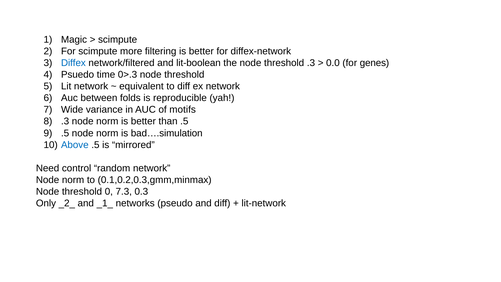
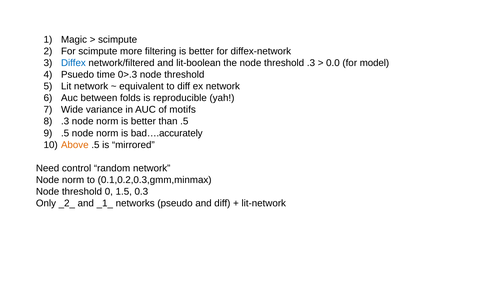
genes: genes -> model (374, 63)
bad….simulation: bad….simulation -> bad….accurately (167, 133)
Above colour: blue -> orange (75, 145)
7.3: 7.3 -> 1.5 (124, 192)
